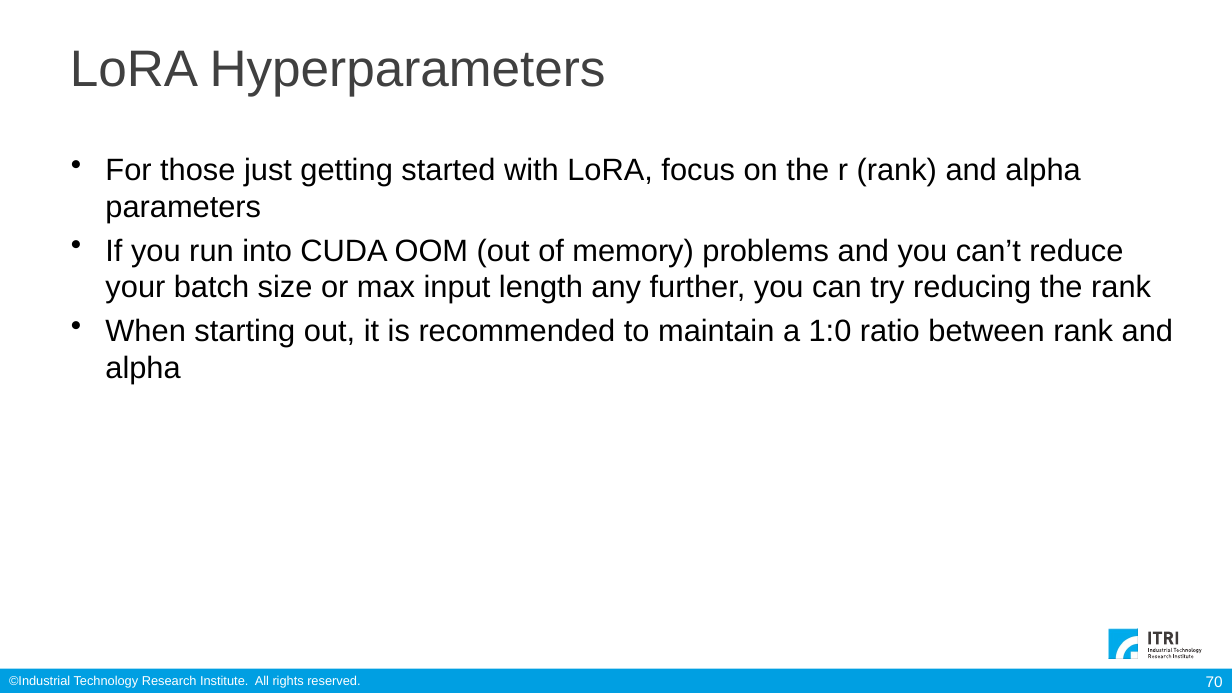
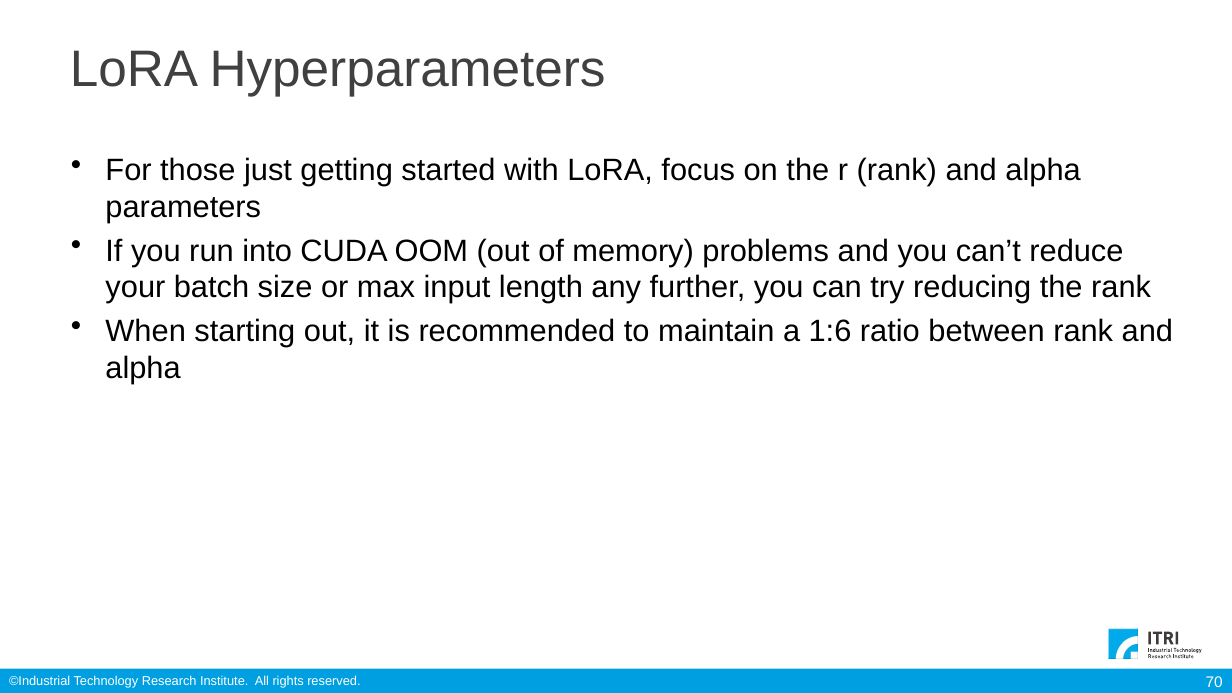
1:0: 1:0 -> 1:6 (830, 331)
